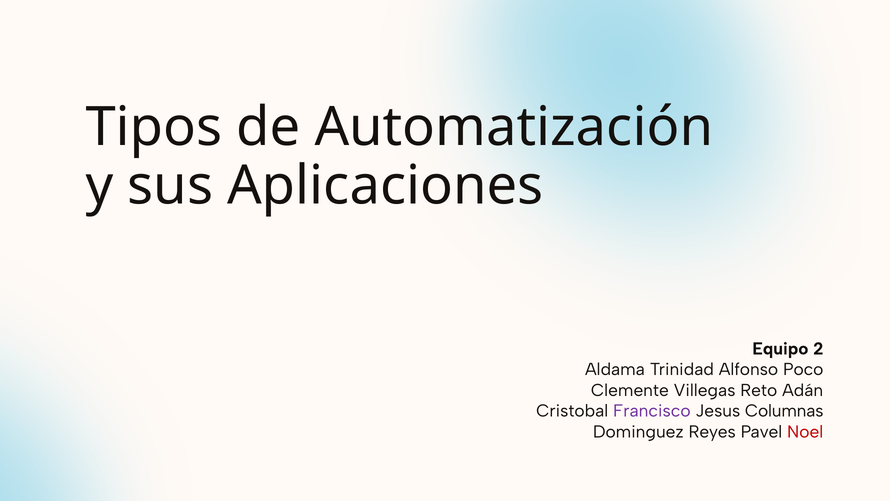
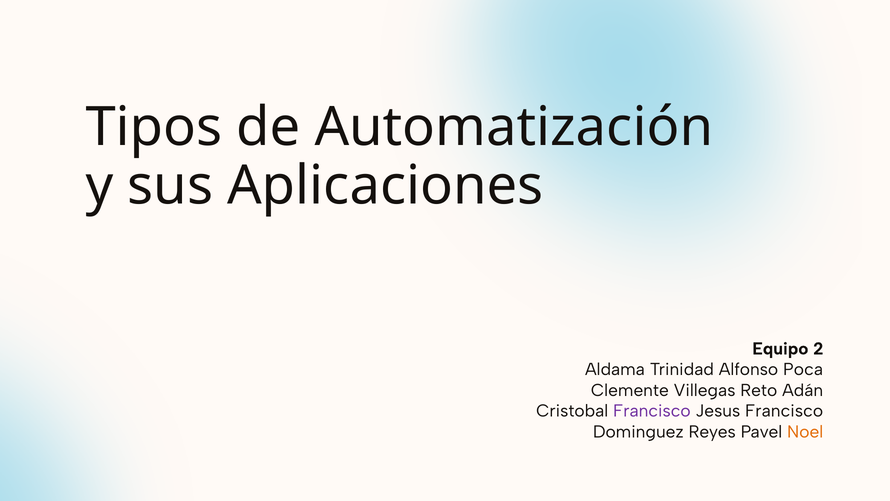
Poco: Poco -> Poca (803, 369)
Jesus Columnas: Columnas -> Francisco (784, 411)
Noel colour: red -> orange (805, 432)
